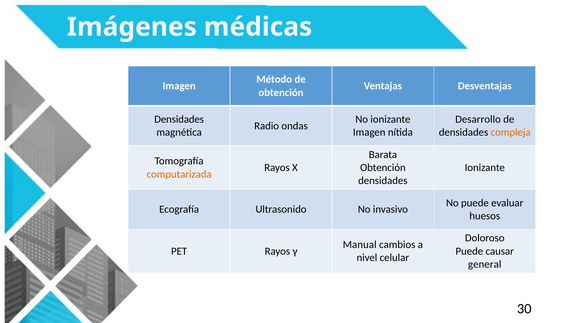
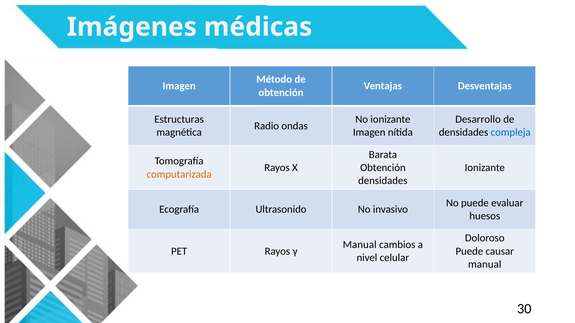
Densidades: Densidades -> Estructuras (179, 119)
compleja colour: orange -> blue (511, 133)
general: general -> manual (485, 265)
